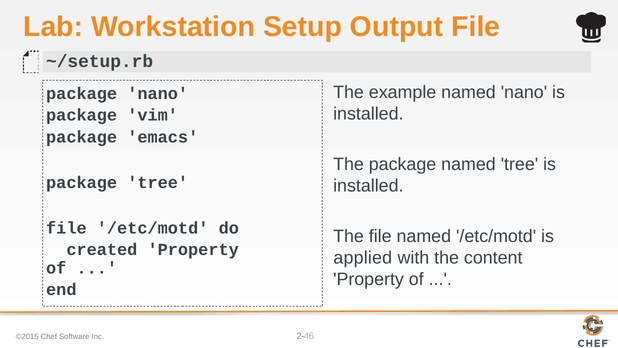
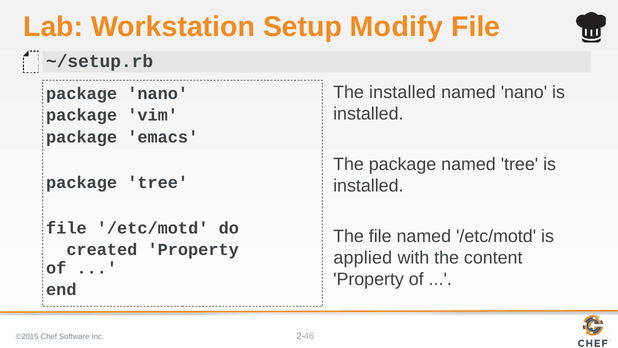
Output: Output -> Modify (397, 27)
The example: example -> installed (402, 92)
